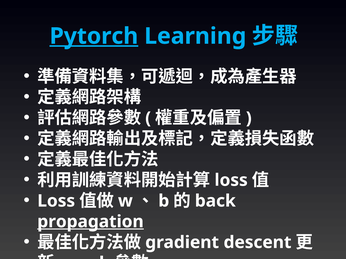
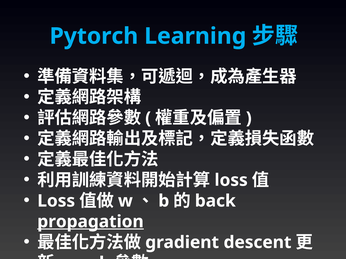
Pytorch underline: present -> none (94, 36)
